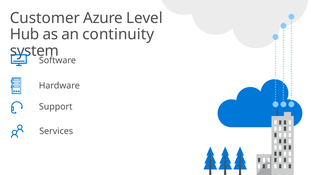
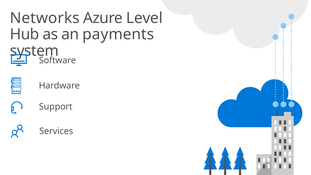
Customer: Customer -> Networks (45, 18)
continuity: continuity -> payments (118, 34)
